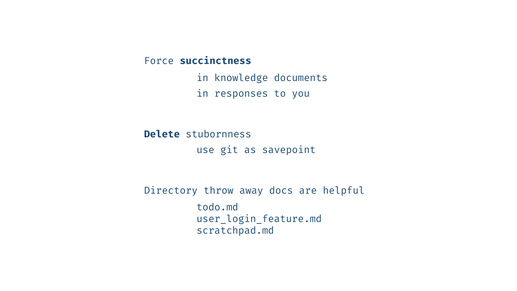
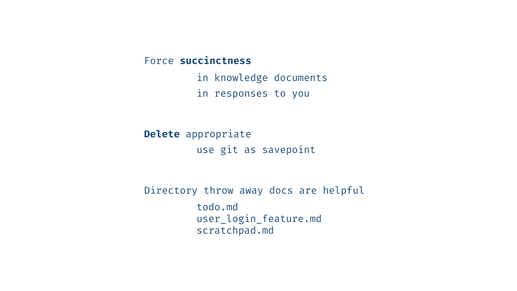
stubornness: stubornness -> appropriate (219, 134)
